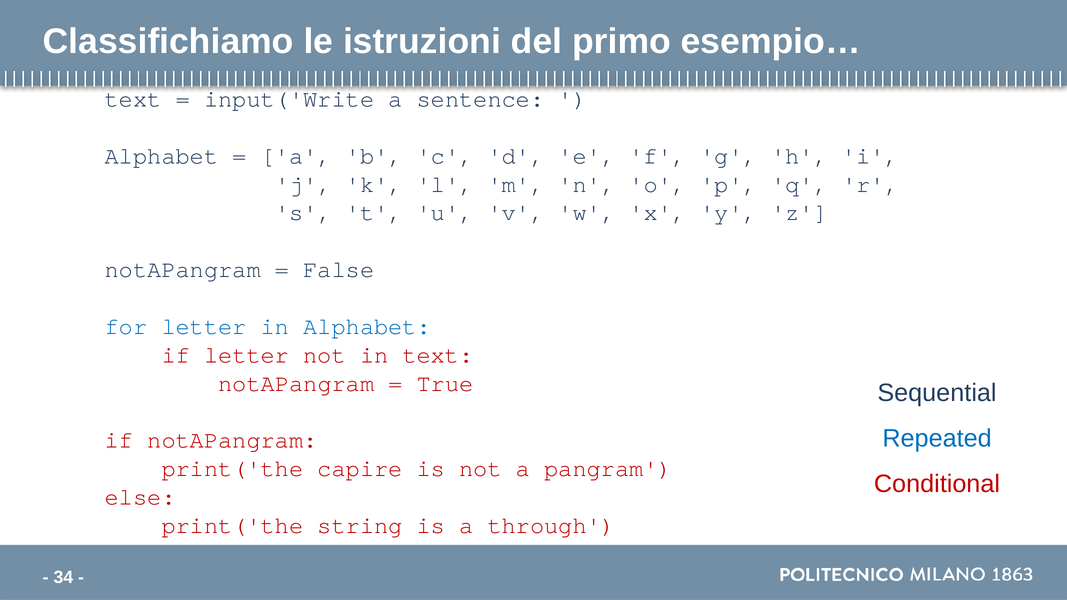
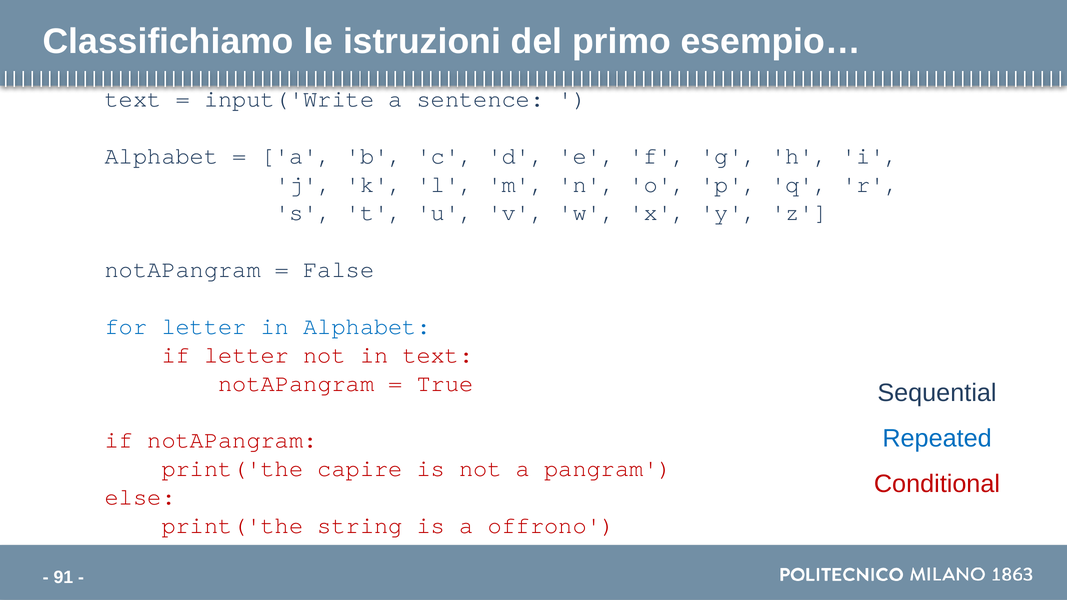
through: through -> offrono (551, 526)
34: 34 -> 91 (63, 578)
